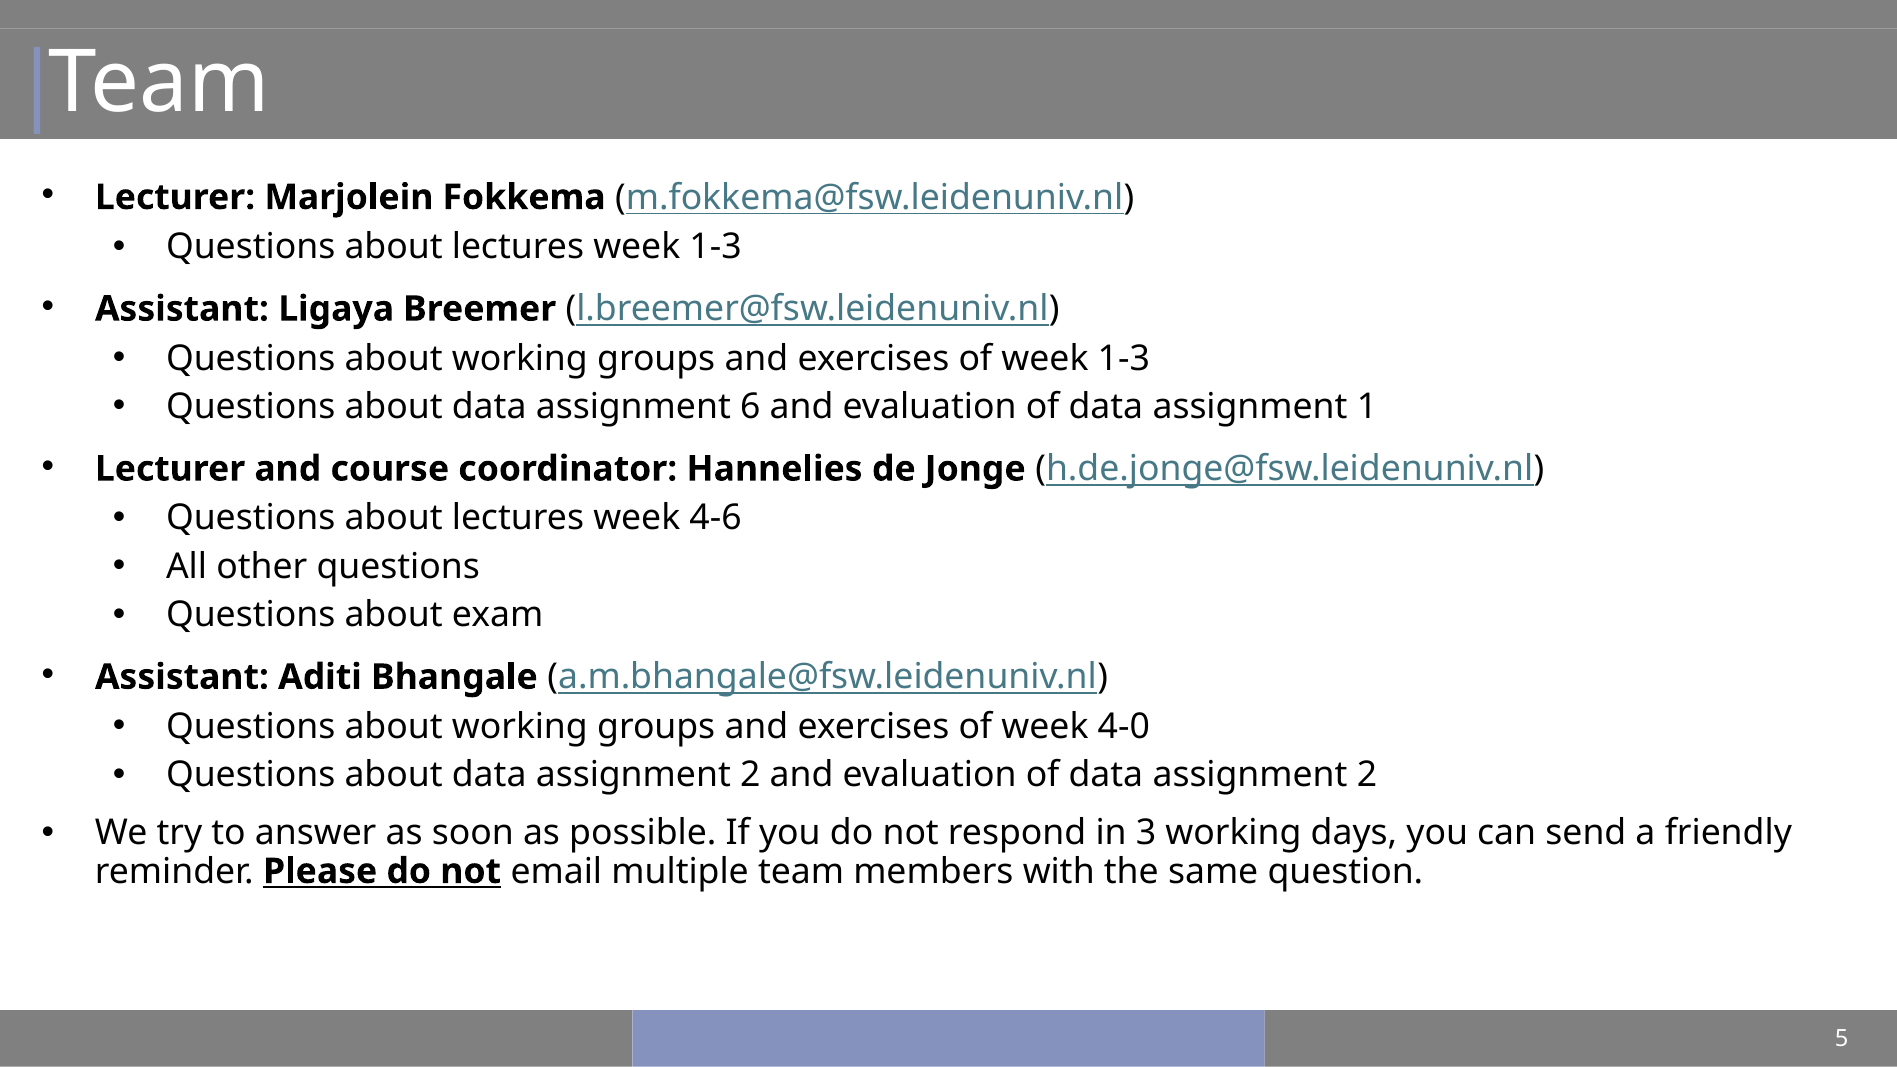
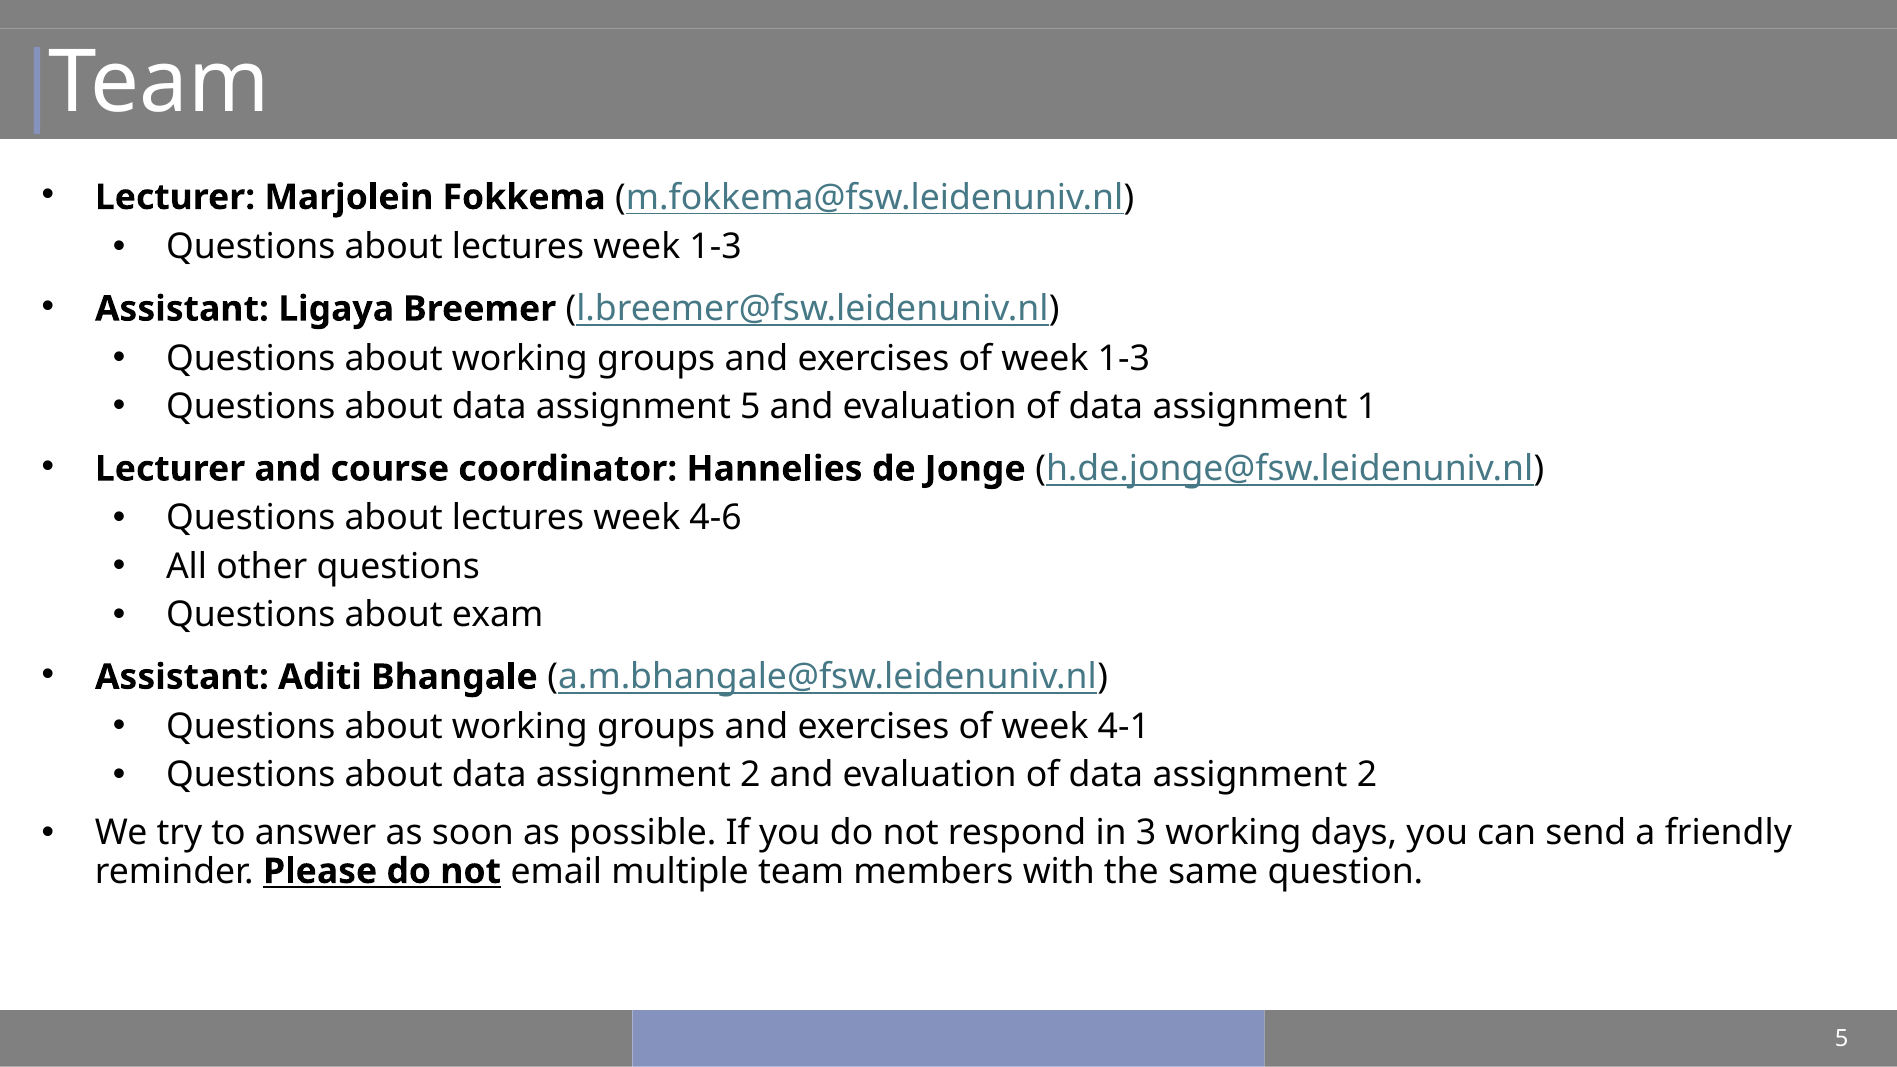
assignment 6: 6 -> 5 (750, 407)
4-0: 4-0 -> 4-1 (1124, 726)
